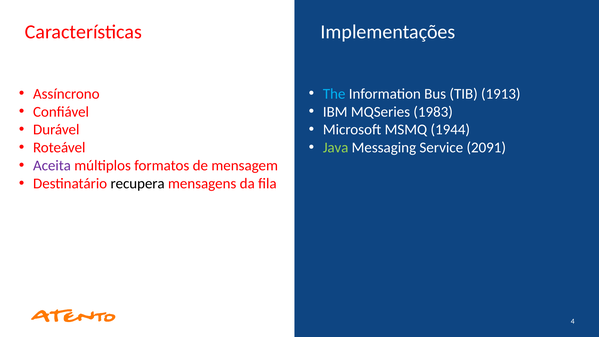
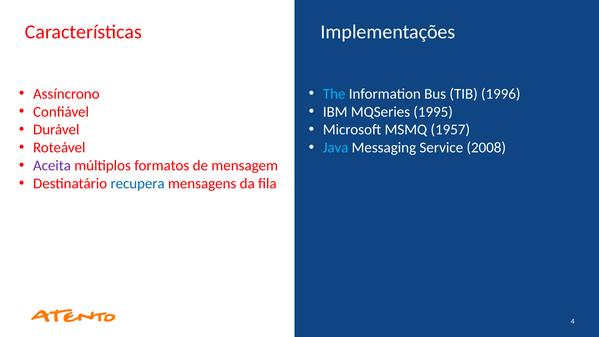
1913: 1913 -> 1996 (501, 94)
1983: 1983 -> 1995 (433, 112)
1944: 1944 -> 1957 (450, 130)
Java colour: light green -> light blue (336, 148)
2091: 2091 -> 2008 (486, 148)
recupera colour: black -> blue (138, 184)
